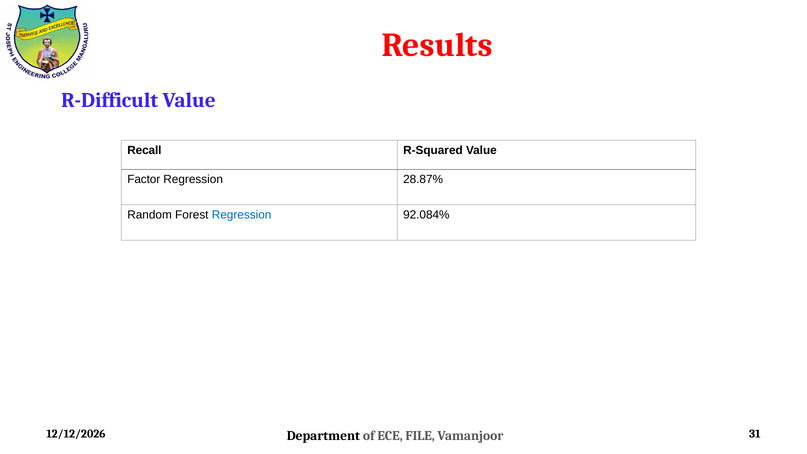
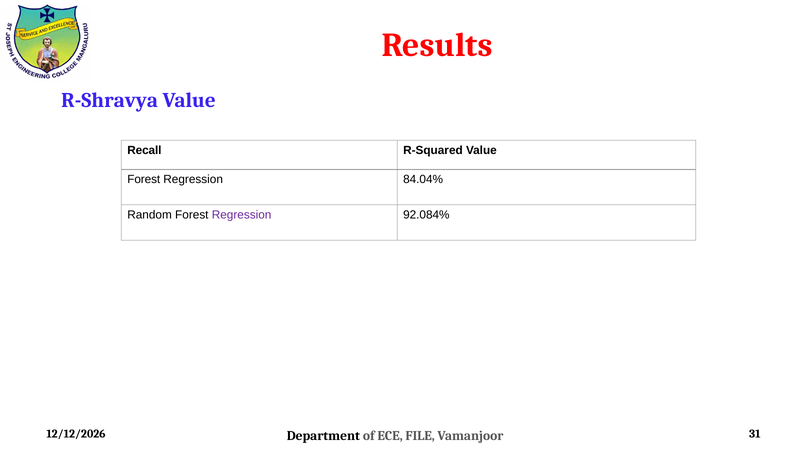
R-Difficult: R-Difficult -> R-Shravya (110, 100)
Factor: Factor -> Forest (144, 179)
28.87%: 28.87% -> 84.04% (423, 179)
Regression colour: blue -> purple (242, 215)
